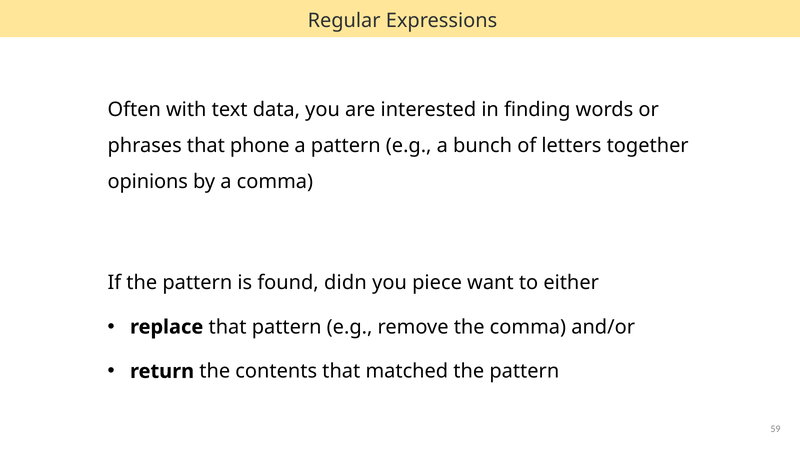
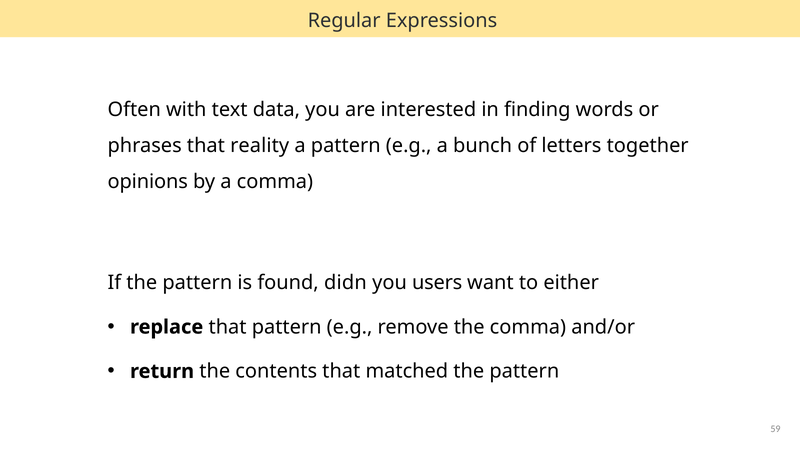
phone: phone -> reality (260, 145)
piece: piece -> users (437, 283)
